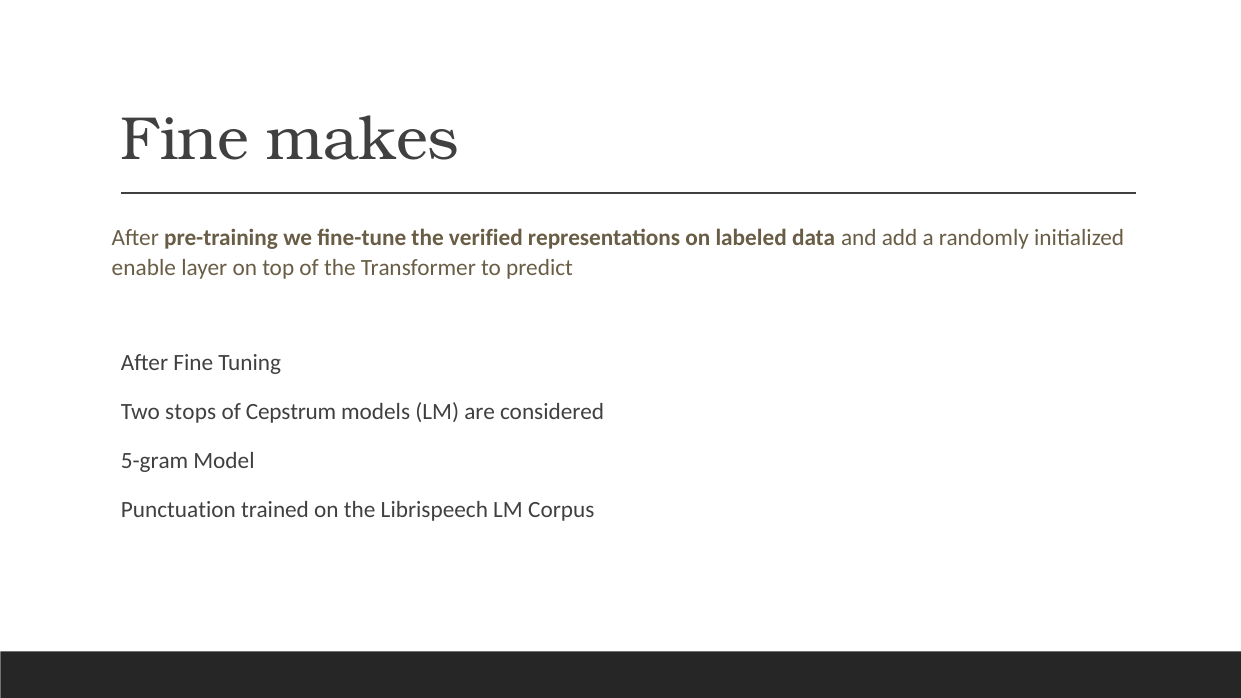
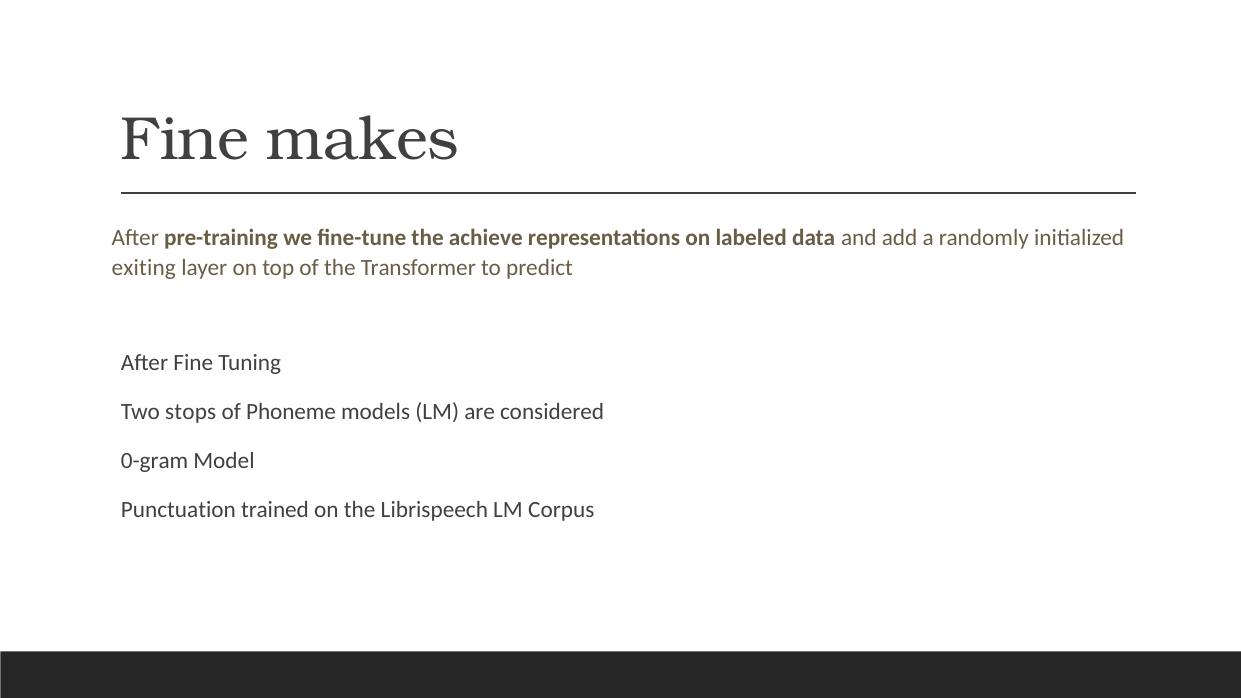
verified: verified -> achieve (486, 238)
enable: enable -> exiting (144, 268)
Cepstrum: Cepstrum -> Phoneme (291, 412)
5-gram: 5-gram -> 0-gram (155, 461)
